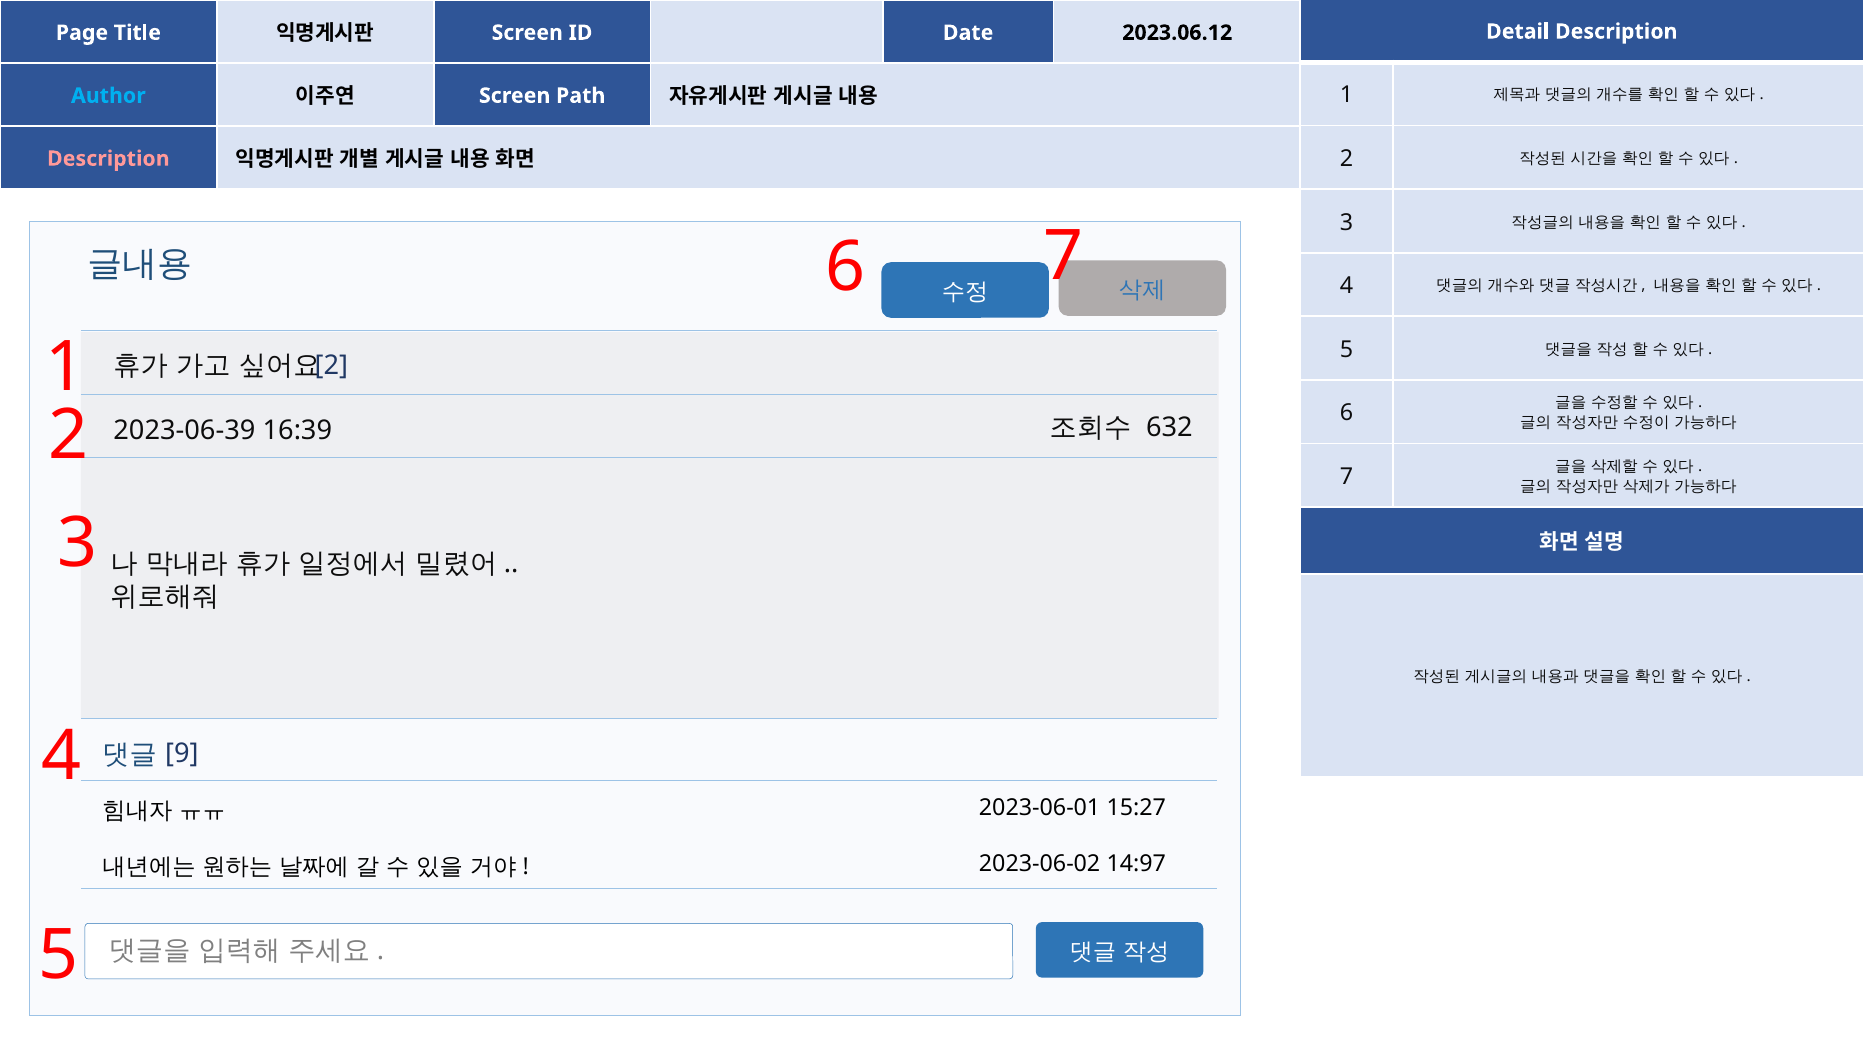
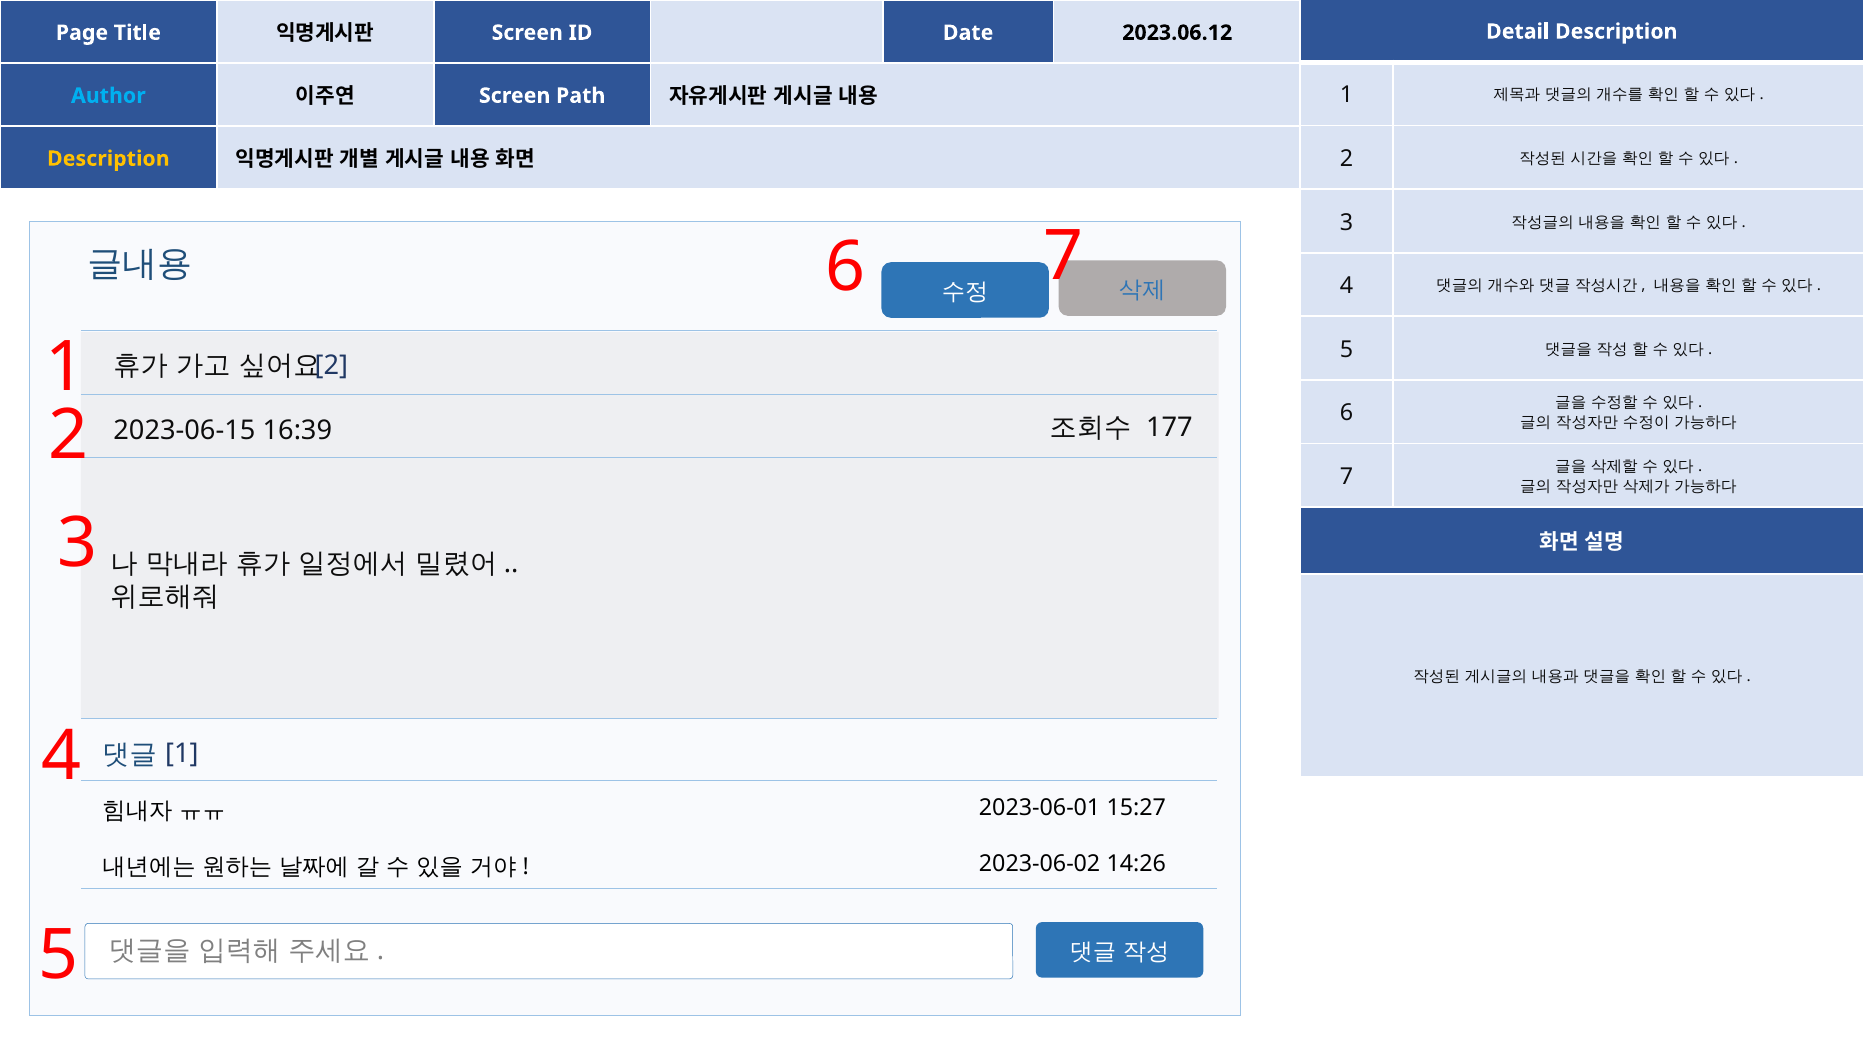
Description colour: pink -> yellow (108, 159)
2023-06-39: 2023-06-39 -> 2023-06-15 (184, 430)
632: 632 -> 177 (1169, 427)
9: 9 -> 1 (182, 754)
14:97: 14:97 -> 14:26 (1136, 864)
